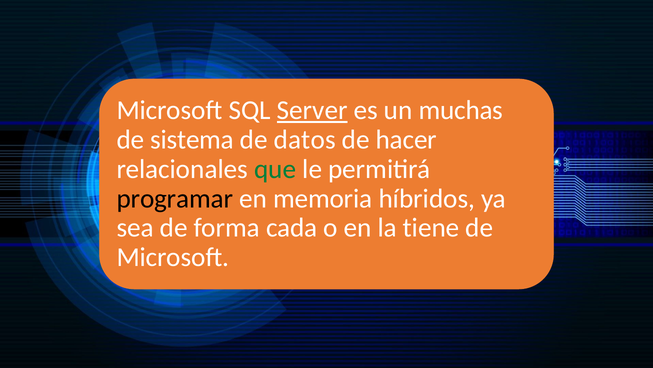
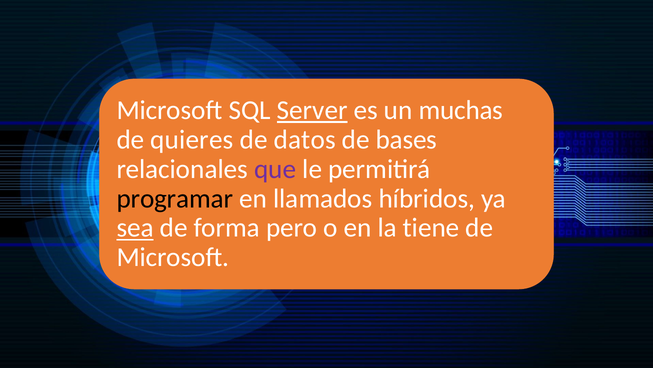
sistema: sistema -> quieres (192, 139)
hacer: hacer -> bases (406, 139)
que colour: green -> purple (275, 169)
memoria: memoria -> llamados (323, 198)
sea underline: none -> present (135, 228)
cada: cada -> pero (292, 228)
